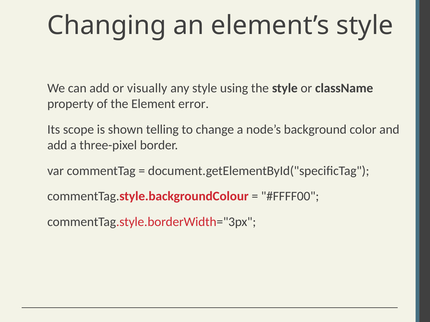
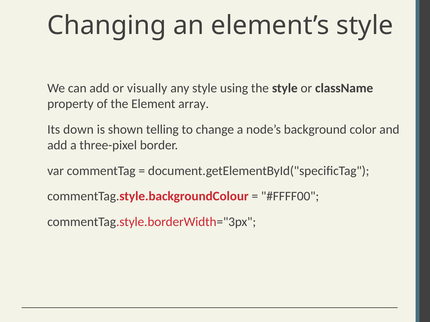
error: error -> array (194, 104)
scope: scope -> down (78, 130)
